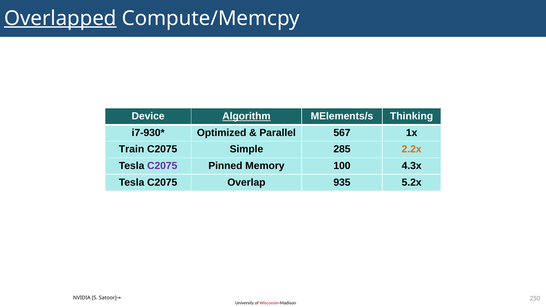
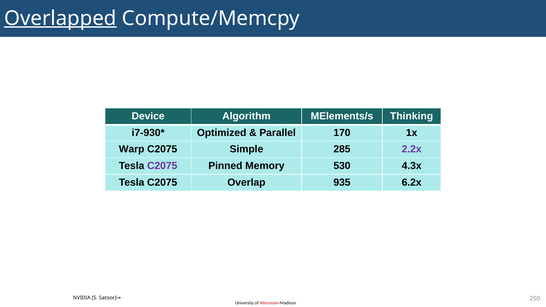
Algorithm underline: present -> none (246, 116)
567: 567 -> 170 (342, 133)
Train: Train -> Warp (132, 149)
2.2x colour: orange -> purple (412, 149)
100: 100 -> 530 (342, 166)
5.2x: 5.2x -> 6.2x (412, 182)
